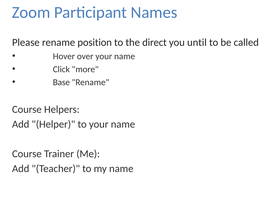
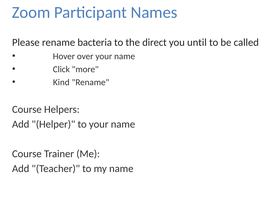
position: position -> bacteria (95, 42)
Base: Base -> Kind (61, 82)
